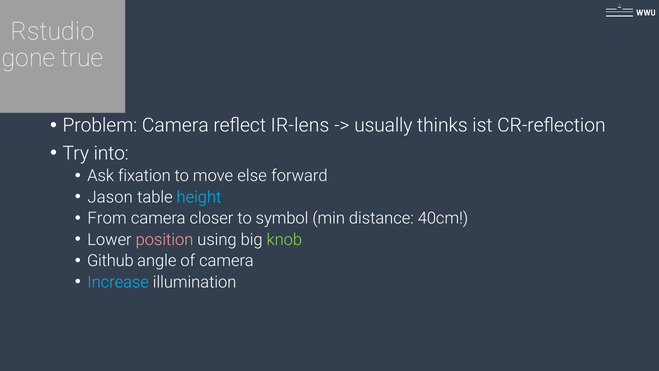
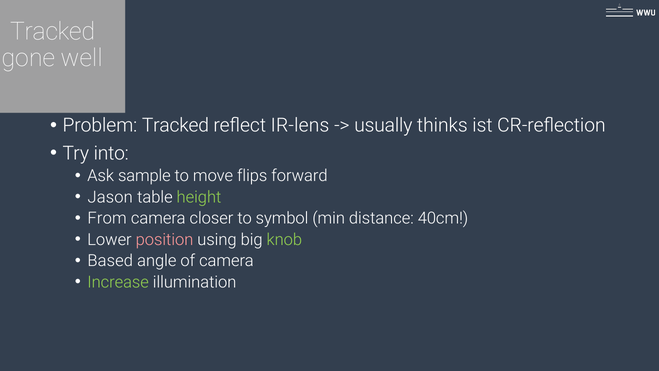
Rstudio: Rstudio -> Tracked (53, 32)
true: true -> well (82, 58)
Problem Camera: Camera -> Tracked (175, 125)
fixation: fixation -> sample (144, 176)
else: else -> flips (252, 176)
height colour: light blue -> light green (199, 197)
Github: Github -> Based (110, 261)
Increase colour: light blue -> light green (118, 282)
